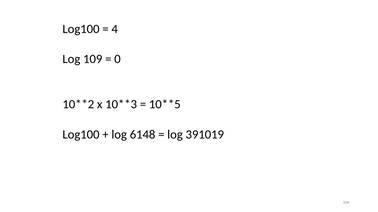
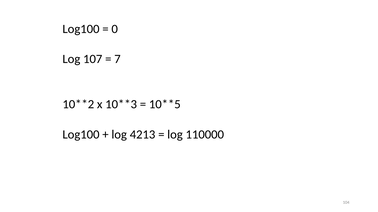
4: 4 -> 0 (115, 29)
109: 109 -> 107 (93, 59)
0: 0 -> 7 (117, 59)
6148: 6148 -> 4213 (143, 135)
391019: 391019 -> 110000 (205, 135)
